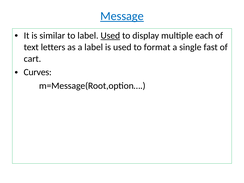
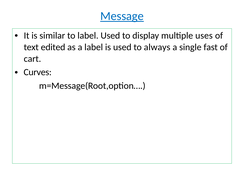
Used underline: present -> none (110, 36)
each: each -> uses (204, 36)
letters: letters -> edited (53, 47)
format: format -> always (157, 47)
